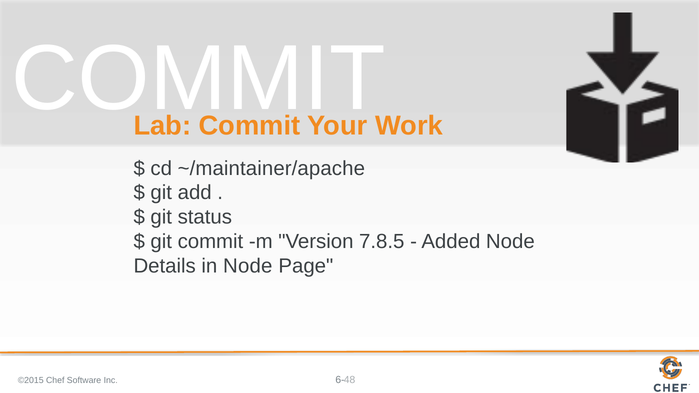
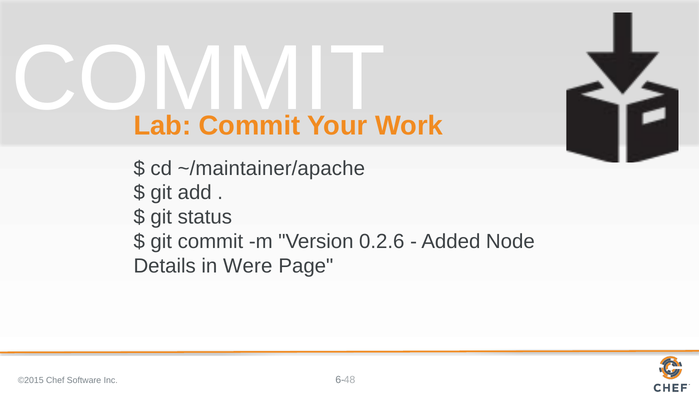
7.8.5: 7.8.5 -> 0.2.6 (382, 242)
in Node: Node -> Were (248, 266)
